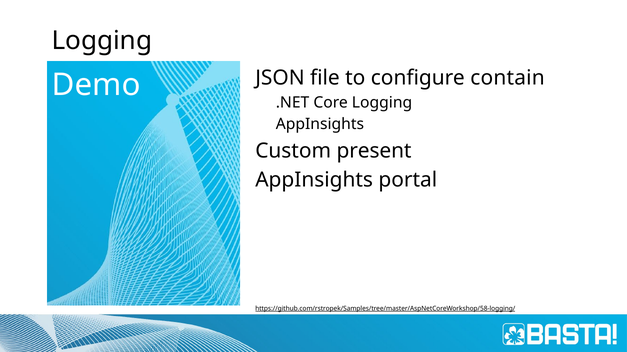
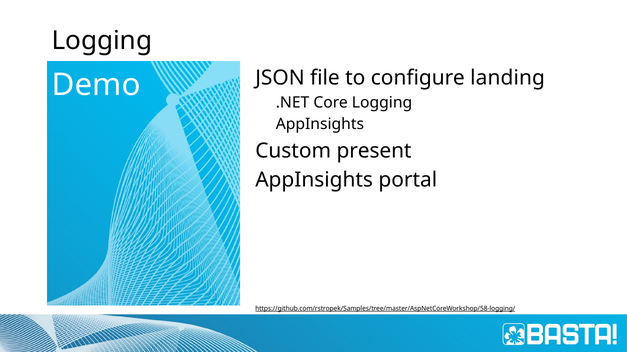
contain: contain -> landing (508, 78)
